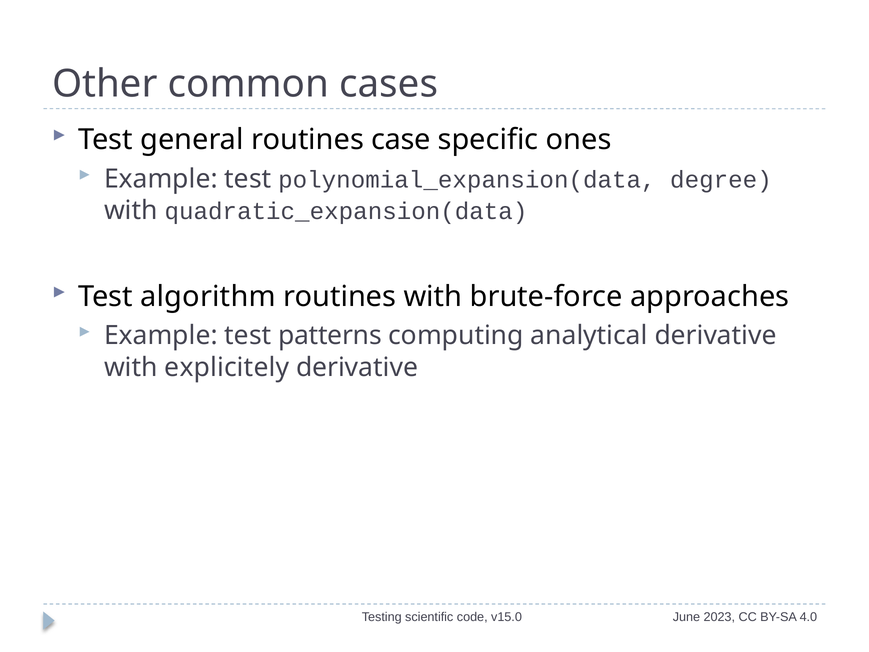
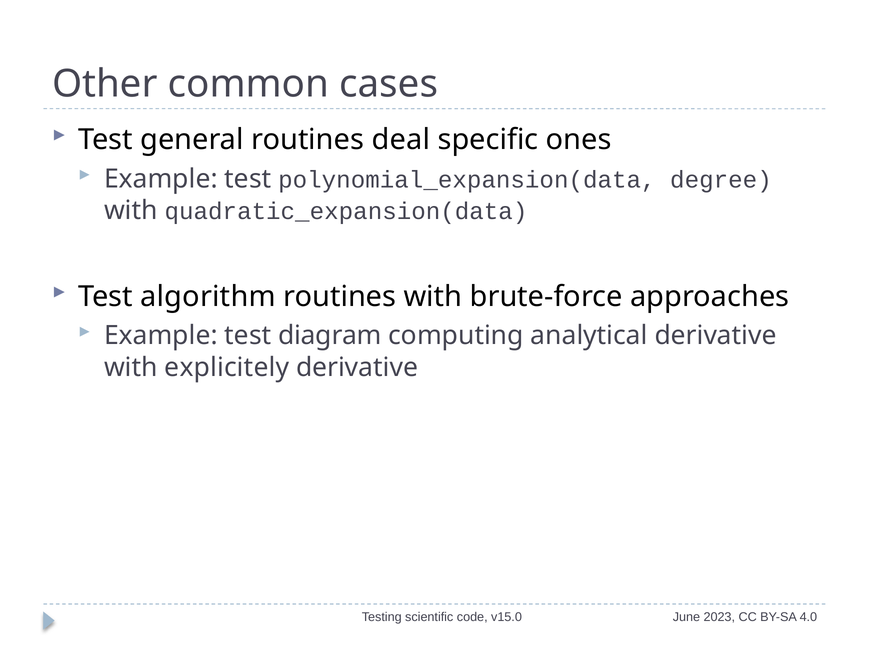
case: case -> deal (401, 140)
patterns: patterns -> diagram (330, 336)
